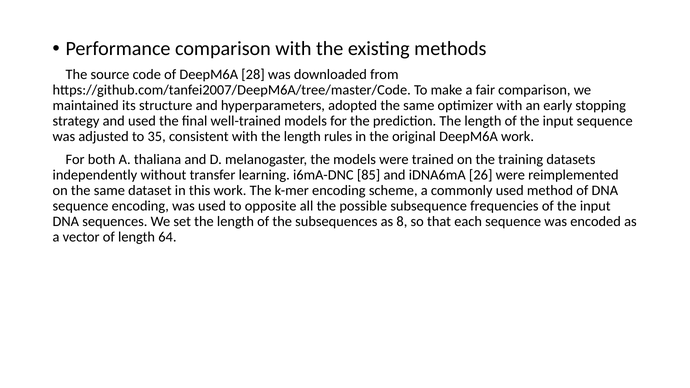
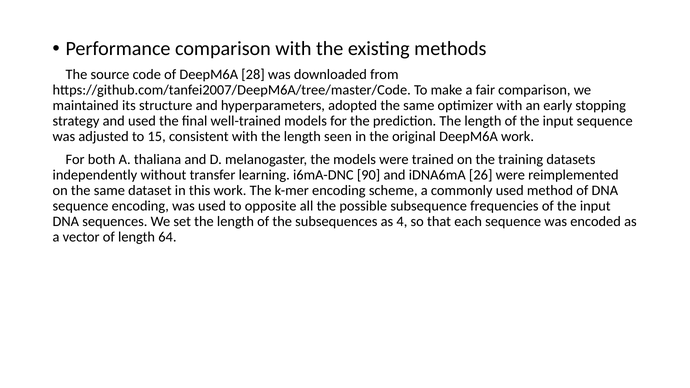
35: 35 -> 15 (157, 137)
rules: rules -> seen (338, 137)
85: 85 -> 90 (369, 175)
8: 8 -> 4 (402, 222)
